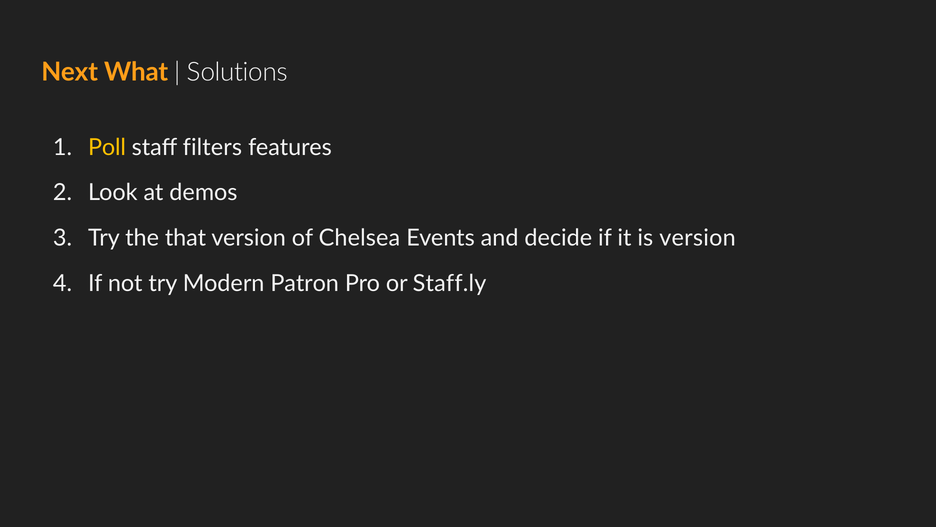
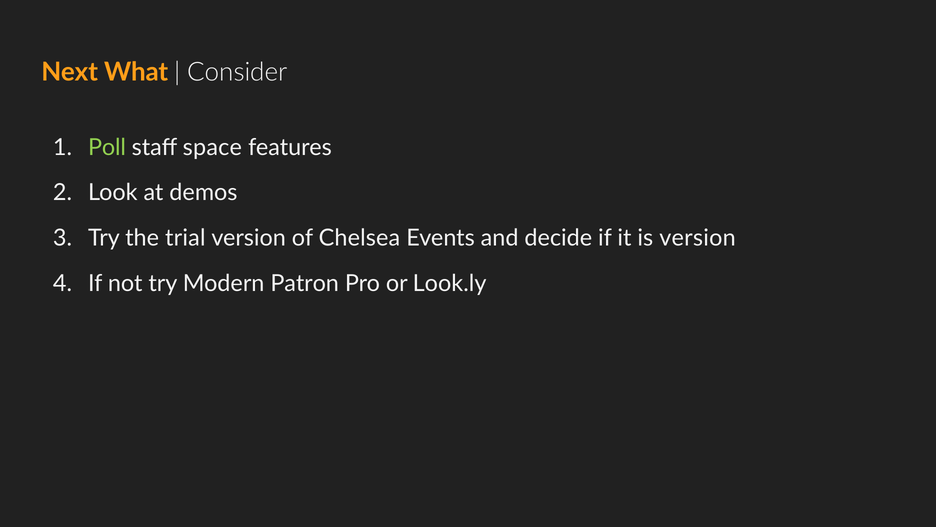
Solutions: Solutions -> Consider (237, 72)
Poll colour: yellow -> light green (107, 147)
filters: filters -> space (212, 147)
that: that -> trial (185, 238)
Staff.ly: Staff.ly -> Look.ly (450, 283)
